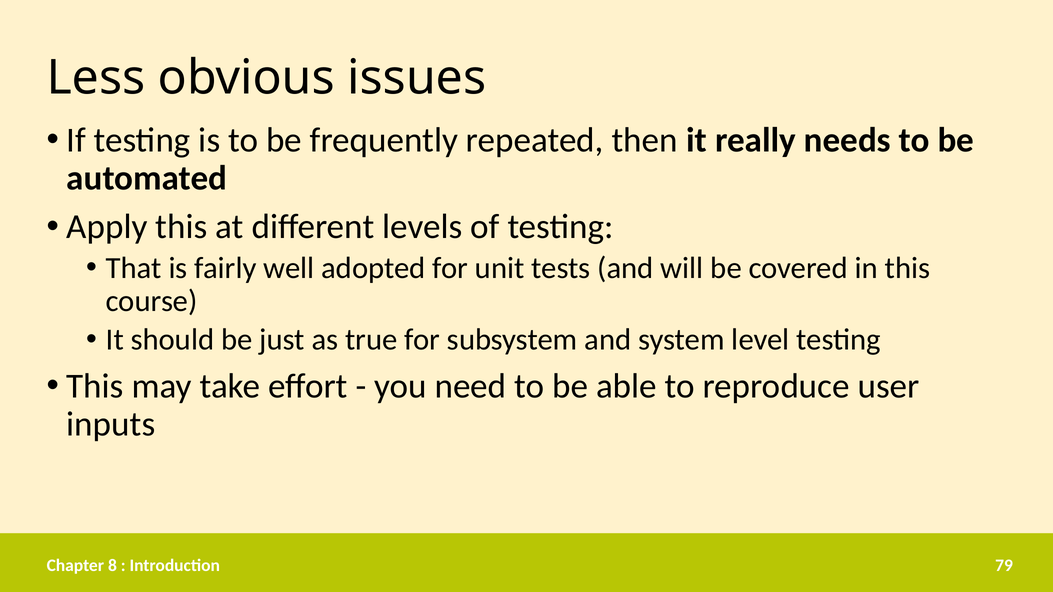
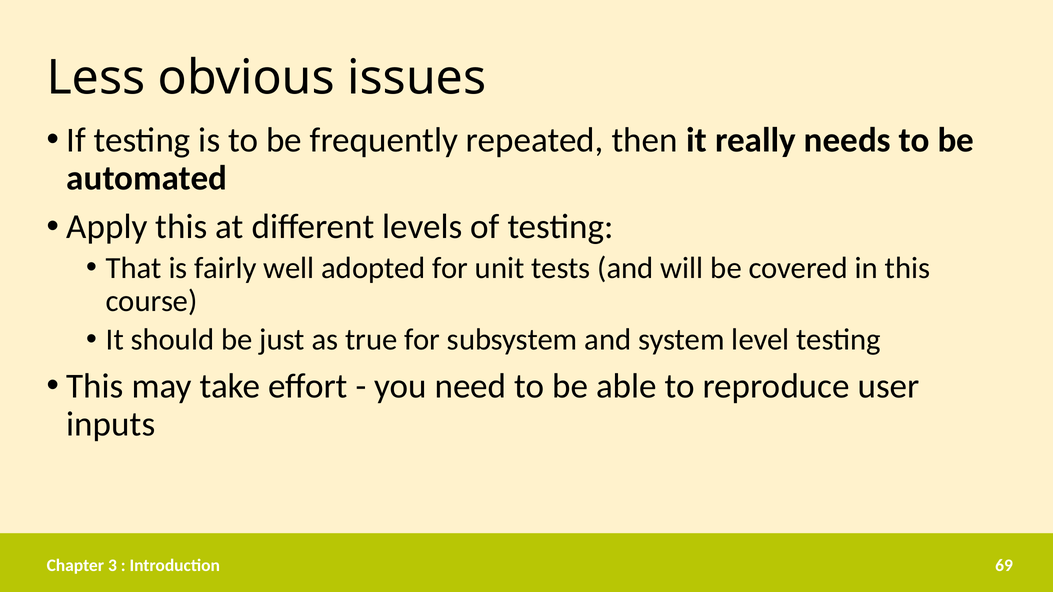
8: 8 -> 3 (112, 566)
79: 79 -> 69 (1004, 566)
